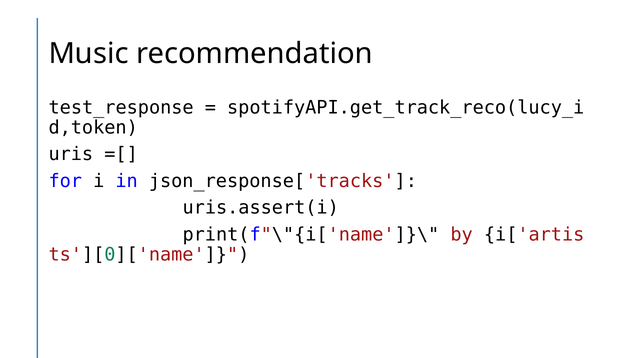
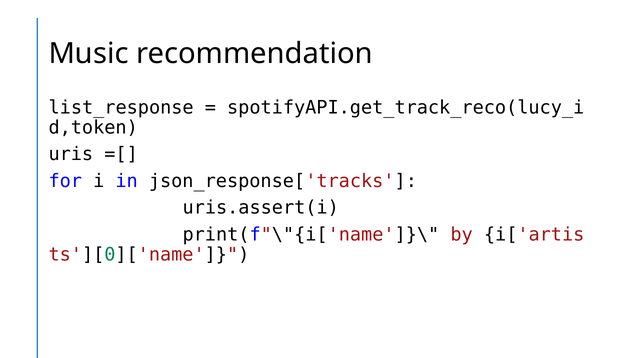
test_response: test_response -> list_response (121, 108)
